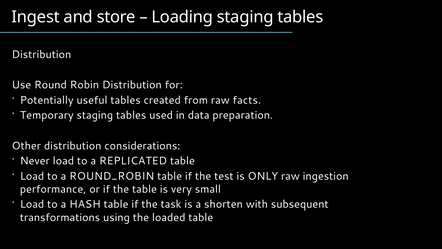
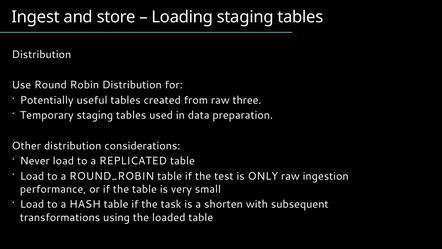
facts: facts -> three (247, 100)
